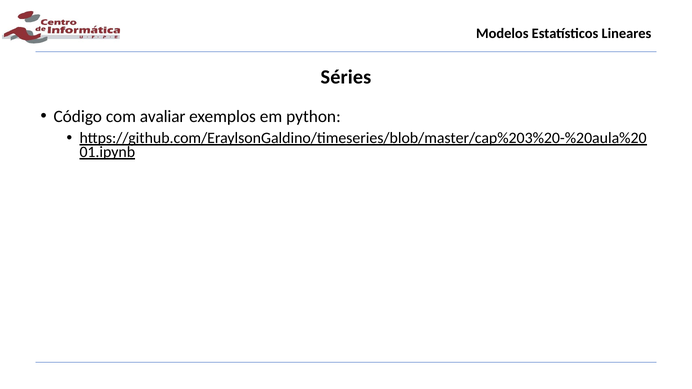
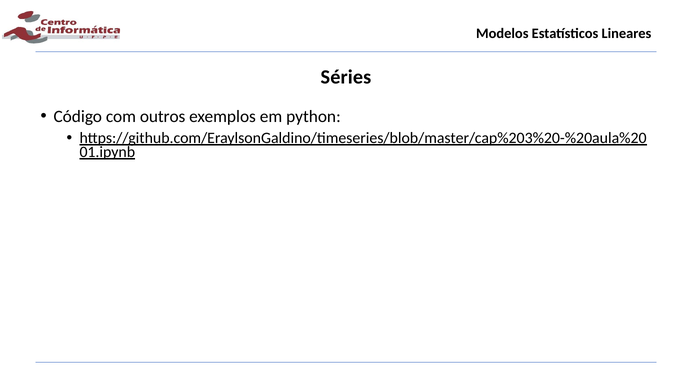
avaliar: avaliar -> outros (163, 117)
